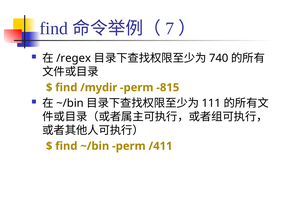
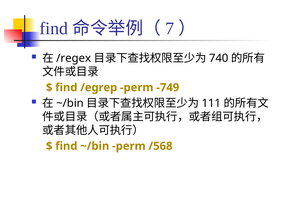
/mydir: /mydir -> /egrep (99, 88)
-815: -815 -> -749 (168, 88)
/411: /411 -> /568 (161, 146)
